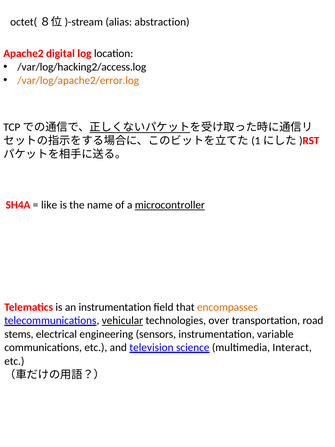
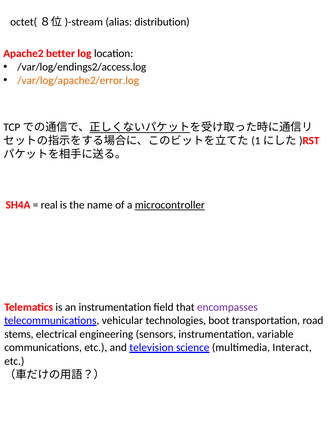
abstraction: abstraction -> distribution (162, 22)
digital: digital -> better (60, 54)
/var/log/hacking2/access.log: /var/log/hacking2/access.log -> /var/log/endings2/access.log (82, 67)
like: like -> real (49, 205)
encompasses colour: orange -> purple (227, 307)
vehicular underline: present -> none (122, 320)
over: over -> boot (219, 320)
